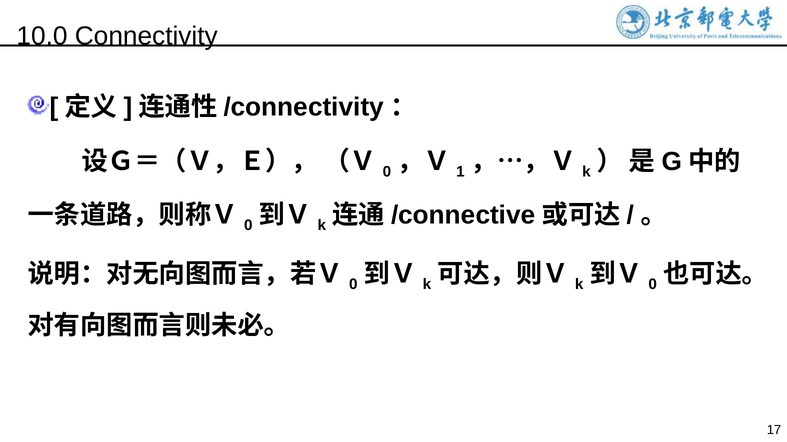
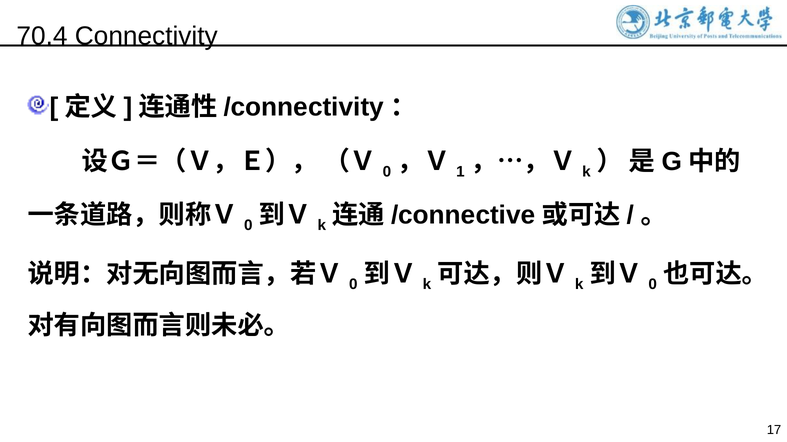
10.0: 10.0 -> 70.4 (42, 36)
